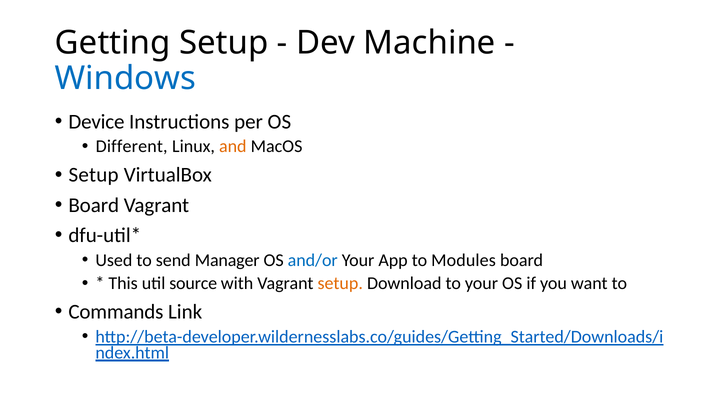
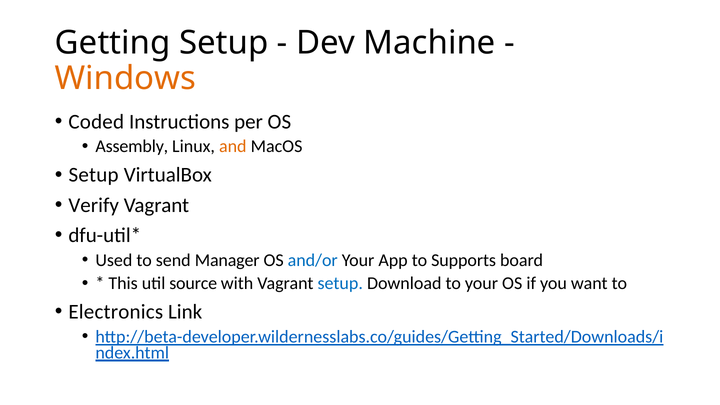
Windows colour: blue -> orange (125, 78)
Device: Device -> Coded (96, 122)
Different: Different -> Assembly (132, 147)
Board: Board -> Verify (94, 205)
Modules: Modules -> Supports (464, 260)
setup colour: orange -> blue (340, 283)
Commands: Commands -> Electronics (116, 312)
